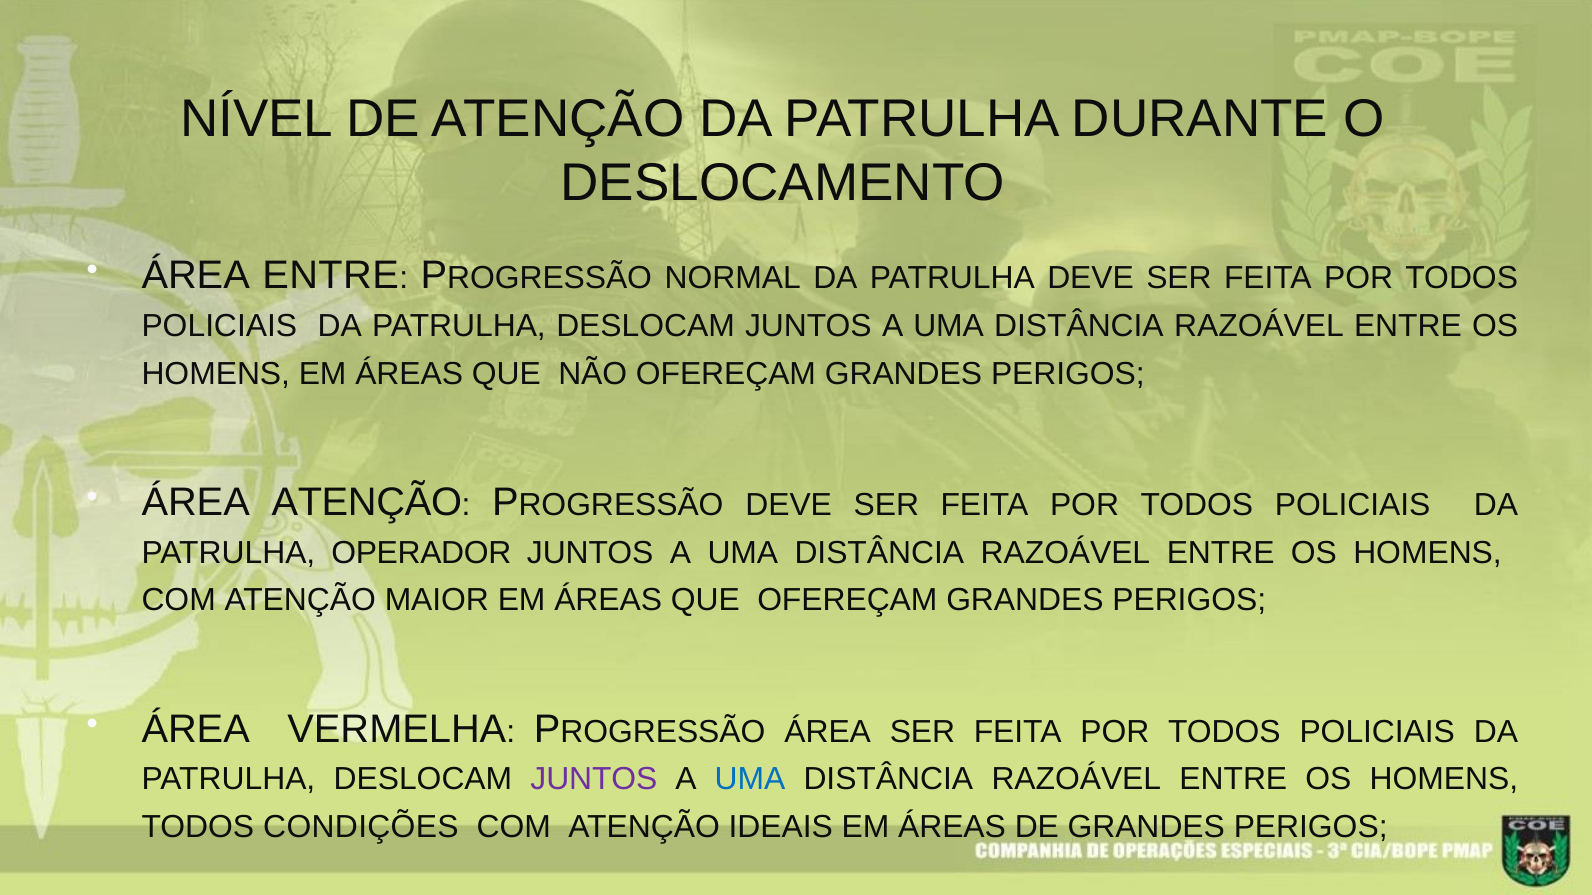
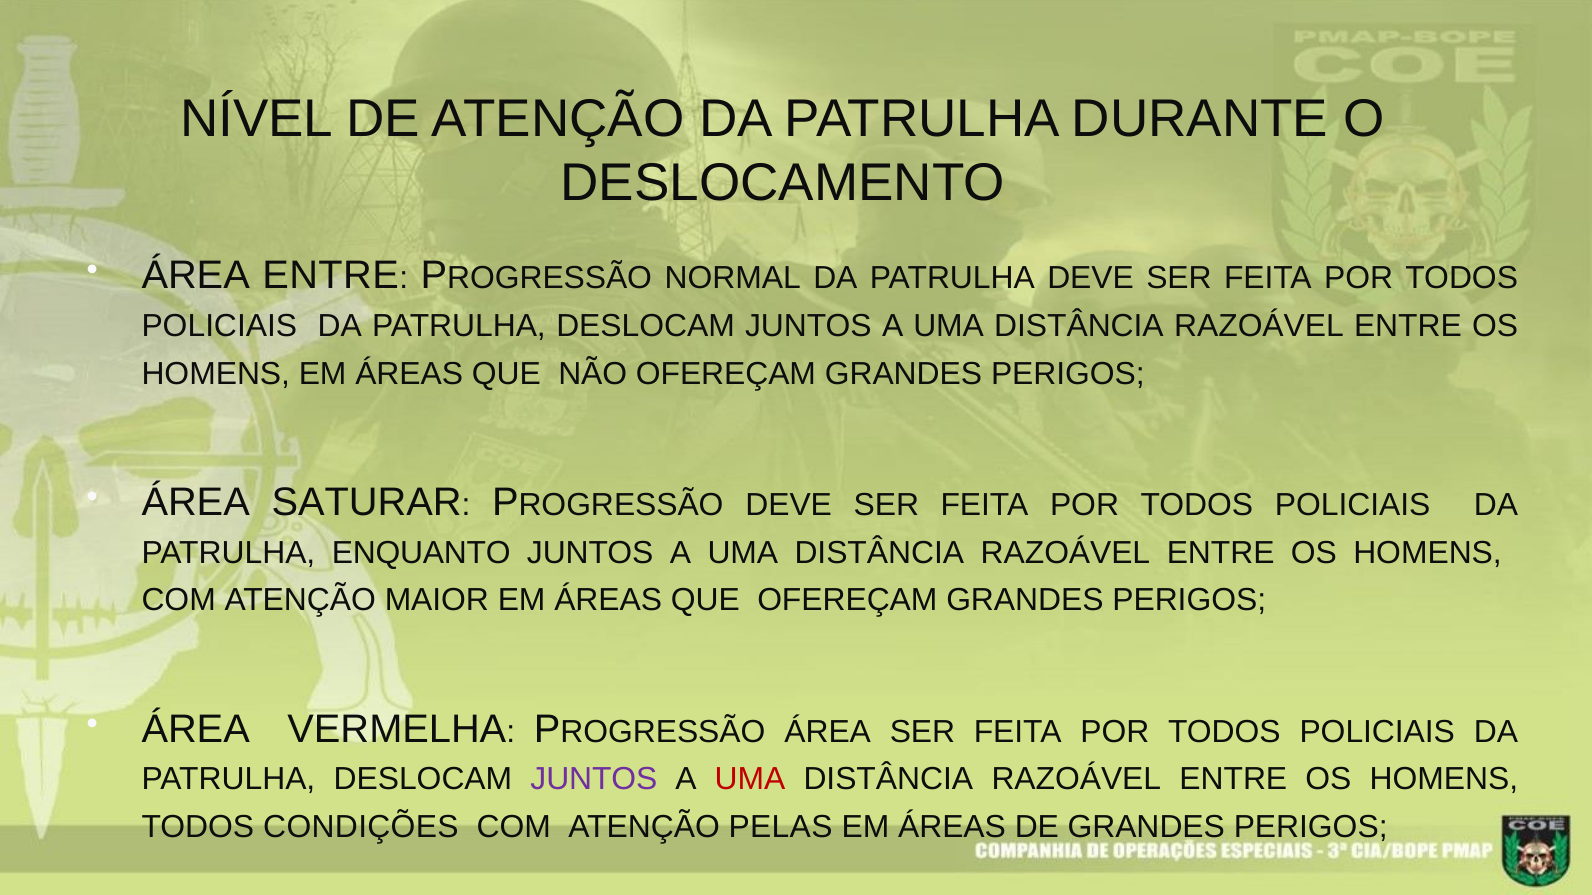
ÁREA ATENÇÃO: ATENÇÃO -> SATURAR (367, 503)
OPERADOR: OPERADOR -> ENQUANTO (421, 553)
UMA colour: blue -> red (750, 780)
IDEAIS: IDEAIS -> PELAS (781, 828)
